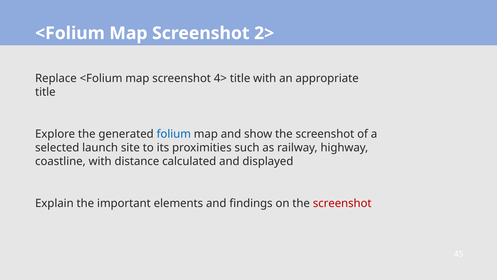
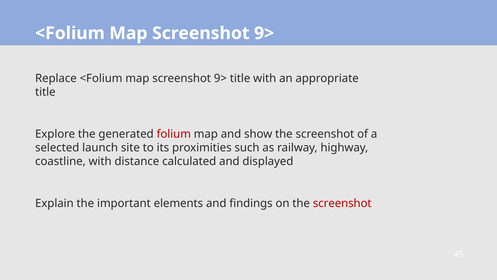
2>: 2> -> 9> (264, 33)
4>: 4> -> 9> (220, 78)
folium colour: blue -> red (174, 134)
